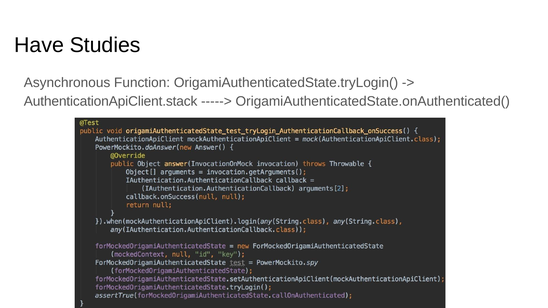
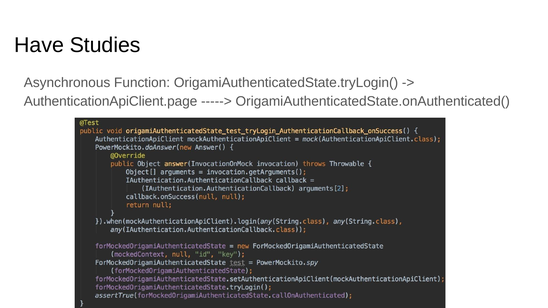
AuthenticationApiClient.stack: AuthenticationApiClient.stack -> AuthenticationApiClient.page (111, 101)
